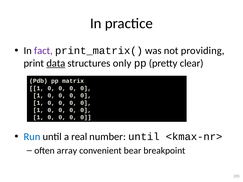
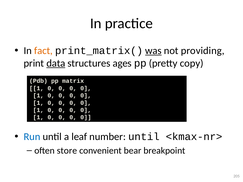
fact colour: purple -> orange (43, 51)
was underline: none -> present (153, 51)
only: only -> ages (122, 63)
clear: clear -> copy (192, 63)
real: real -> leaf (79, 137)
array: array -> store (67, 151)
